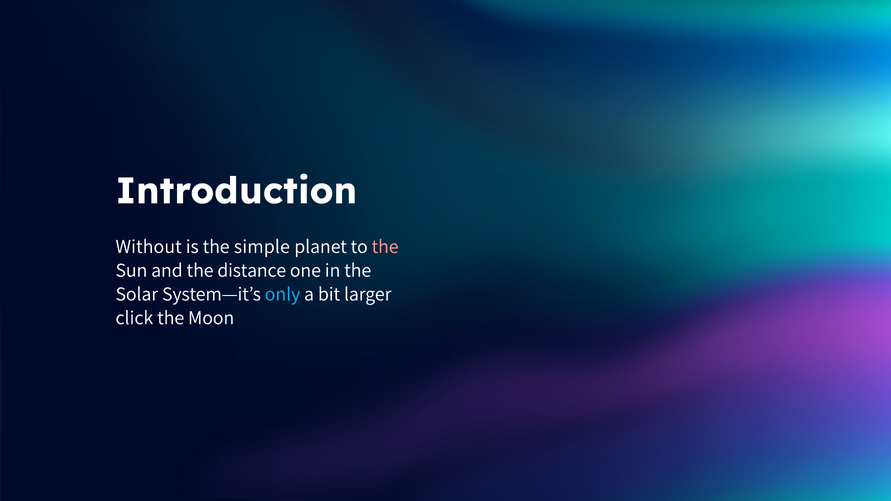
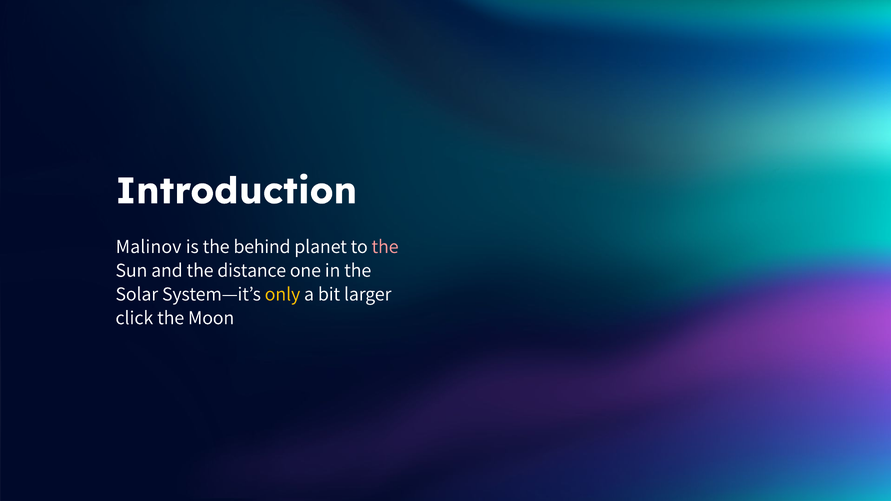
Without: Without -> Malinov (149, 247)
simple: simple -> behind (262, 247)
only colour: light blue -> yellow (282, 294)
